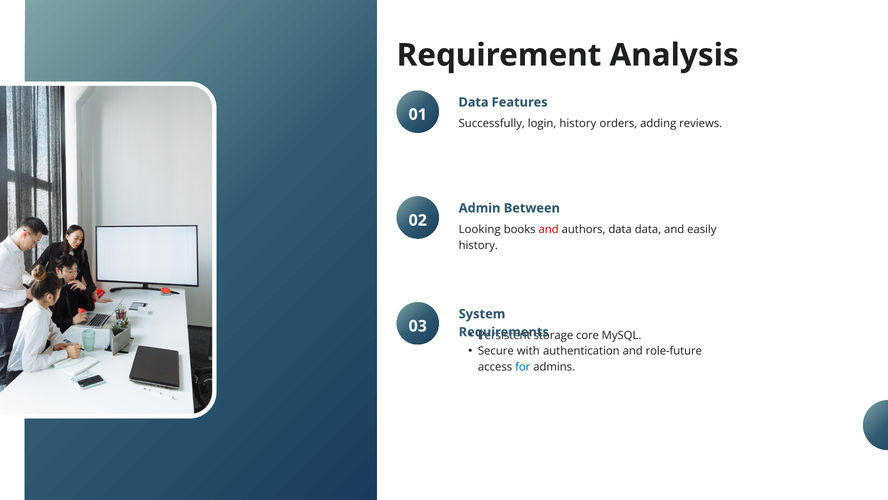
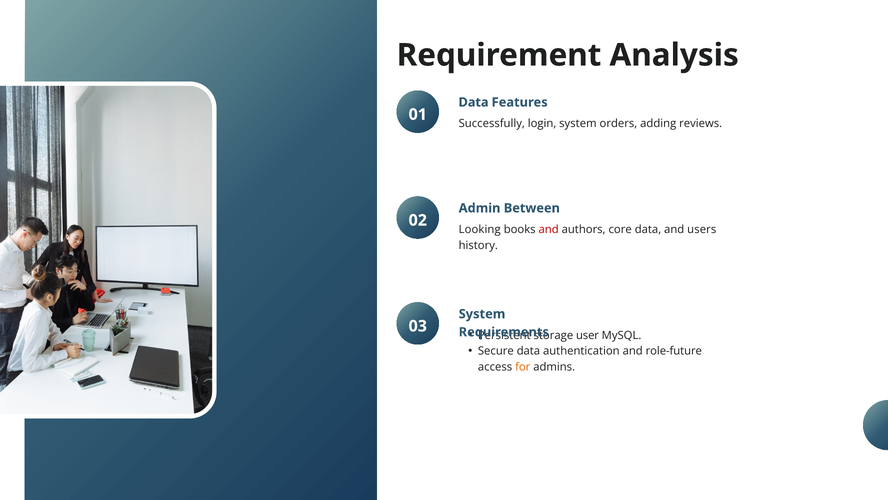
login history: history -> system (578, 123)
authors data: data -> core (620, 229)
easily: easily -> users (702, 229)
core: core -> user (588, 335)
Secure with: with -> data (528, 351)
for colour: blue -> orange (523, 367)
